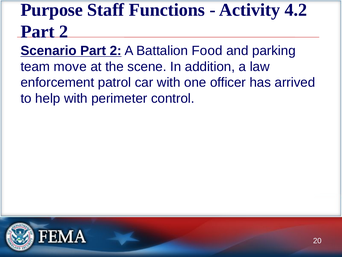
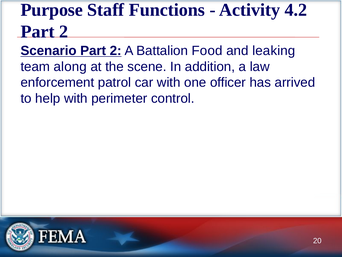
parking: parking -> leaking (274, 51)
move: move -> along (70, 66)
